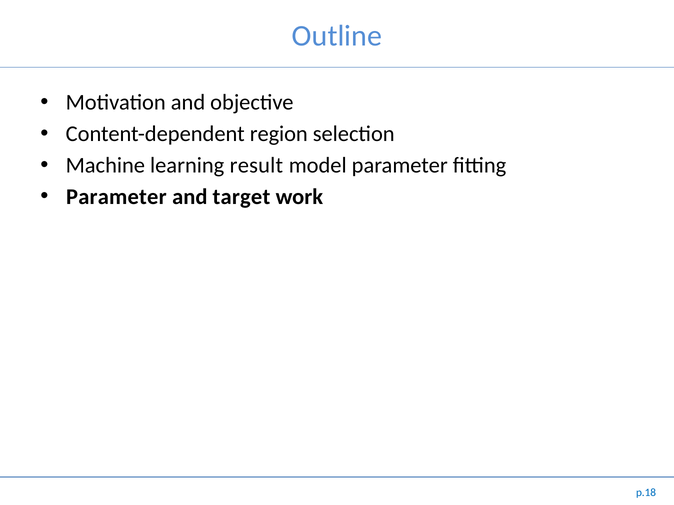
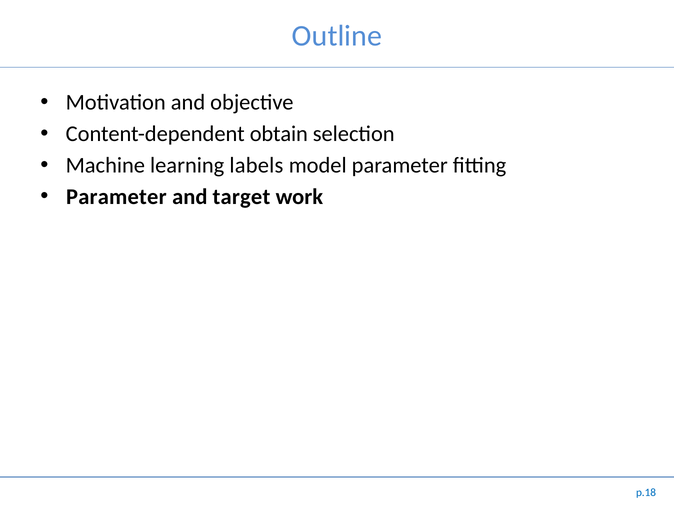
region: region -> obtain (279, 134)
result: result -> labels (256, 166)
